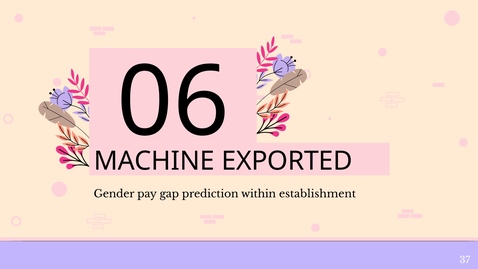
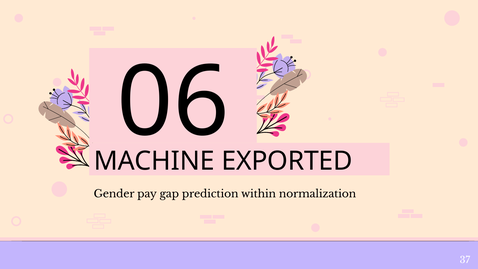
establishment: establishment -> normalization (318, 194)
